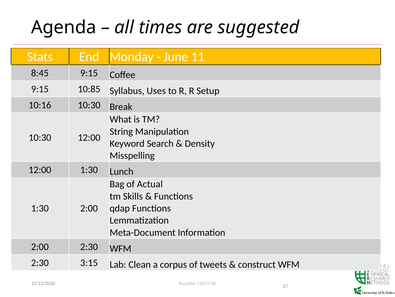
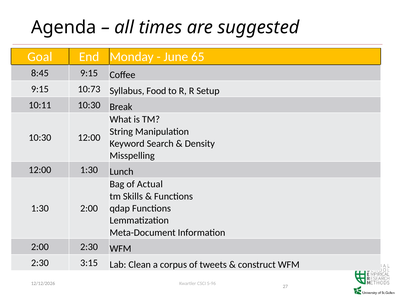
Stats: Stats -> Goal (40, 57)
11: 11 -> 65 (198, 57)
10:85: 10:85 -> 10:73 (89, 89)
Uses: Uses -> Food (156, 91)
10:16: 10:16 -> 10:11 (40, 105)
